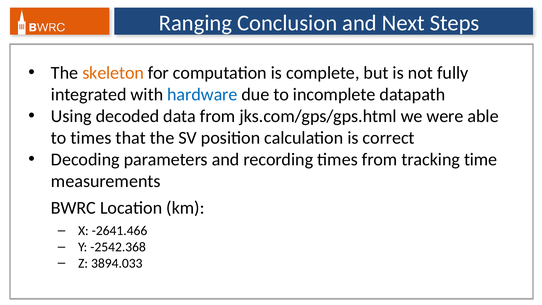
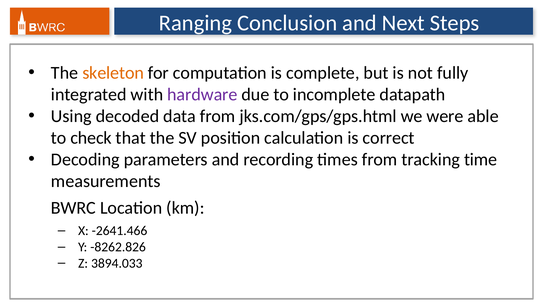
hardware colour: blue -> purple (202, 94)
to times: times -> check (91, 138)
-2542.368: -2542.368 -> -8262.826 (118, 247)
